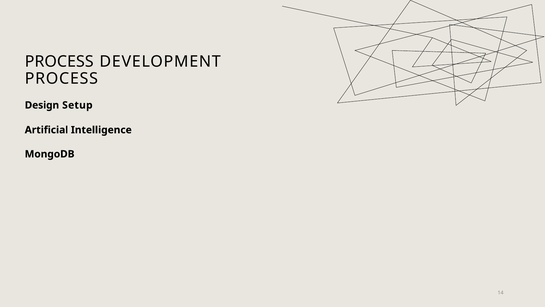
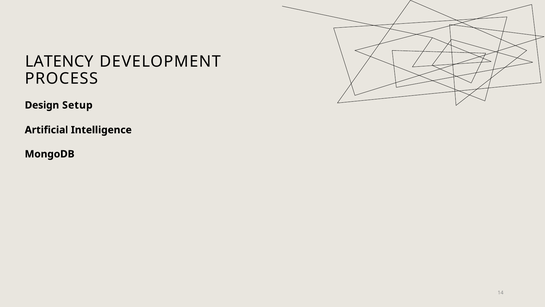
PROCESS: PROCESS -> LATENCY (59, 61)
